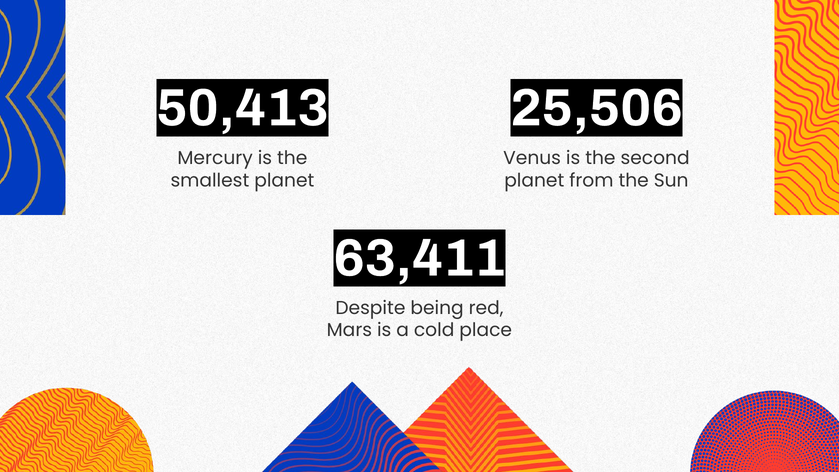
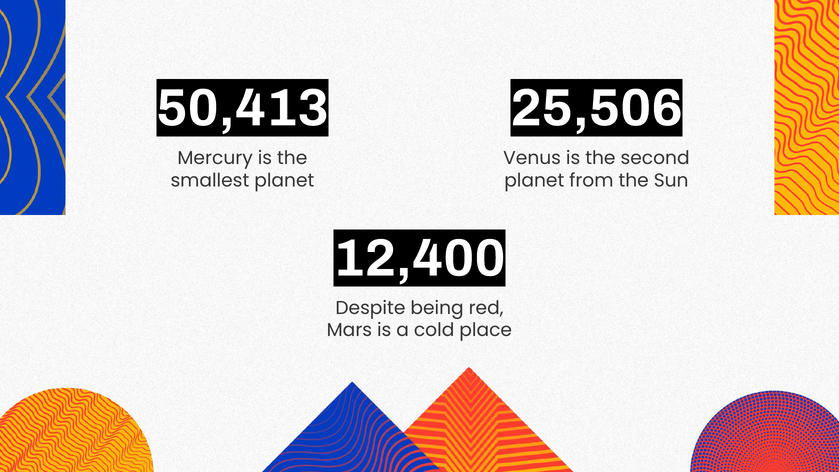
63,411: 63,411 -> 12,400 (419, 258)
